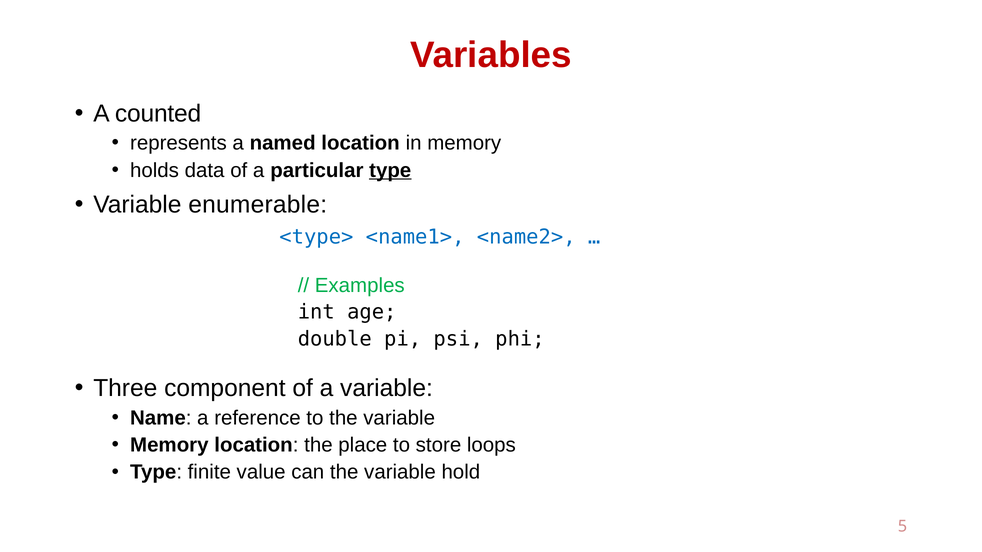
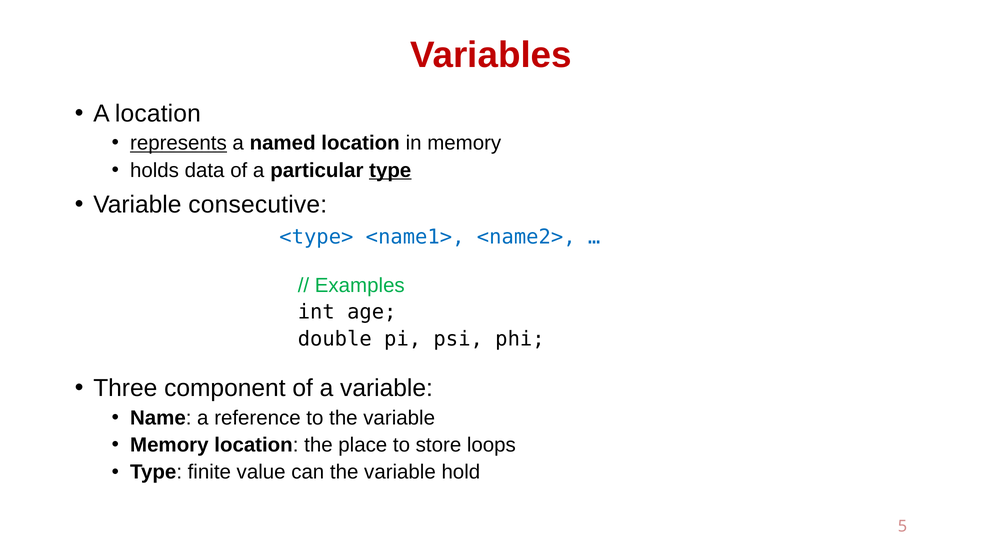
A counted: counted -> location (158, 114)
represents underline: none -> present (178, 143)
enumerable: enumerable -> consecutive (258, 205)
